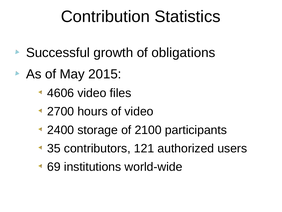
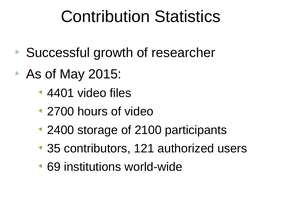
obligations: obligations -> researcher (183, 53)
4606: 4606 -> 4401 (61, 93)
